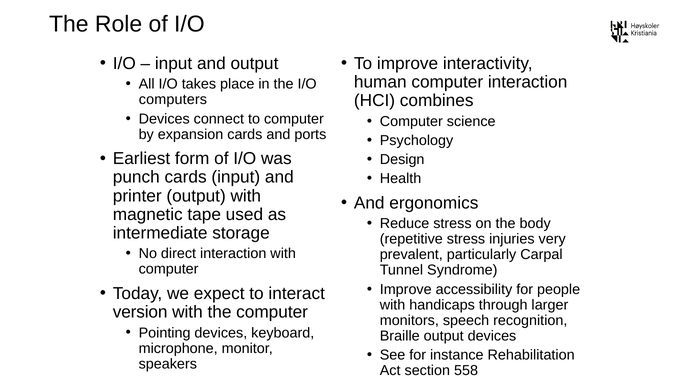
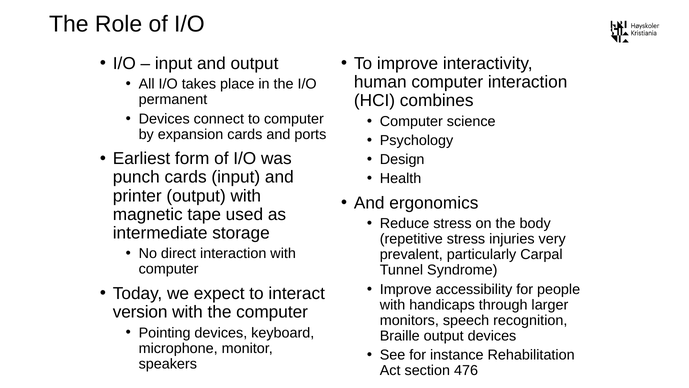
computers: computers -> permanent (173, 100)
558: 558 -> 476 (466, 370)
